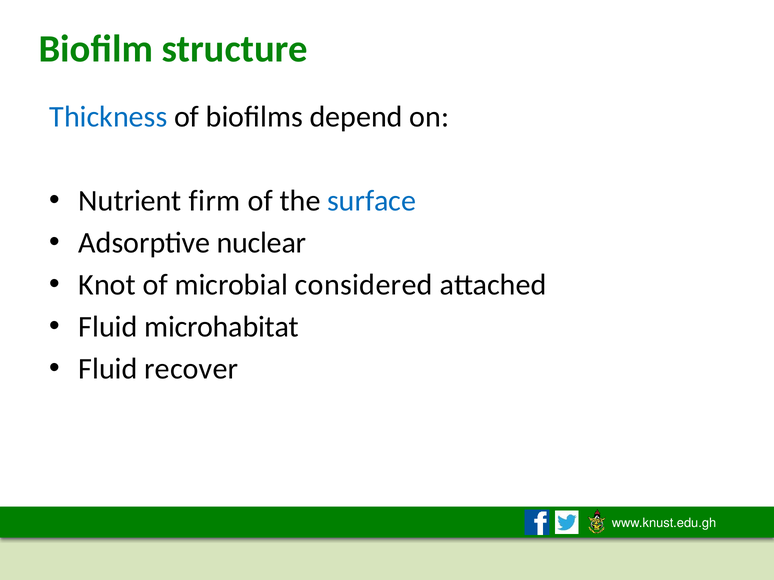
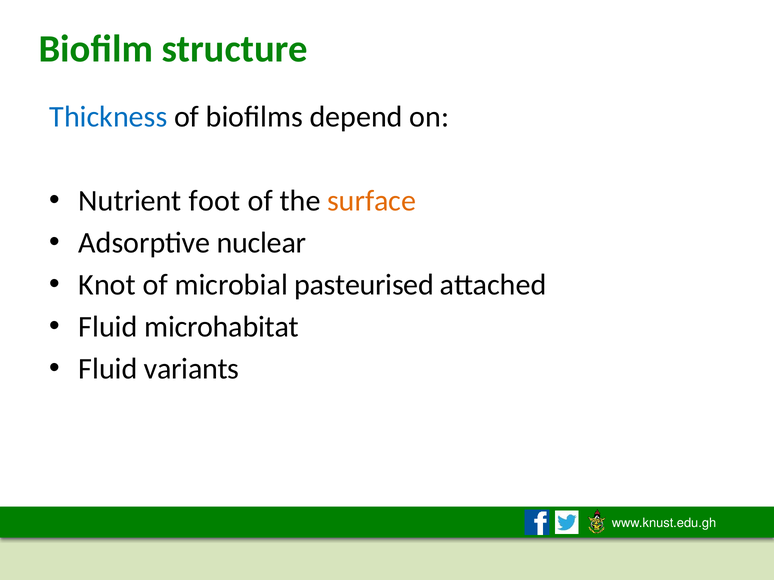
firm: firm -> foot (215, 201)
surface colour: blue -> orange (372, 201)
considered: considered -> pasteurised (364, 285)
recover: recover -> variants (192, 369)
